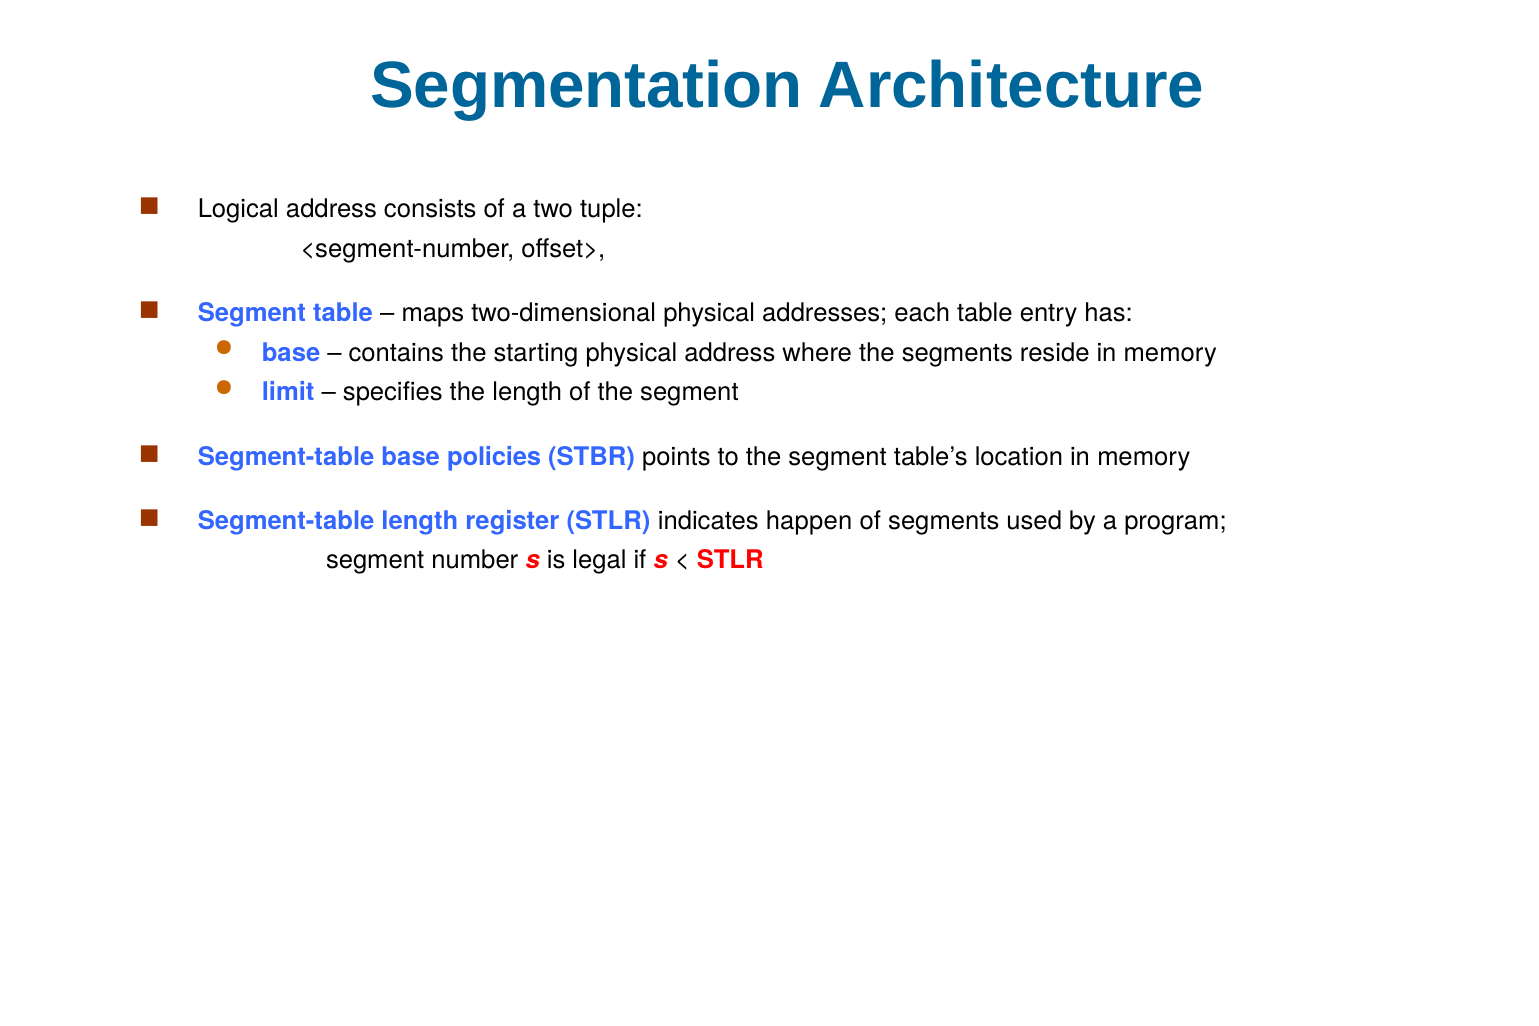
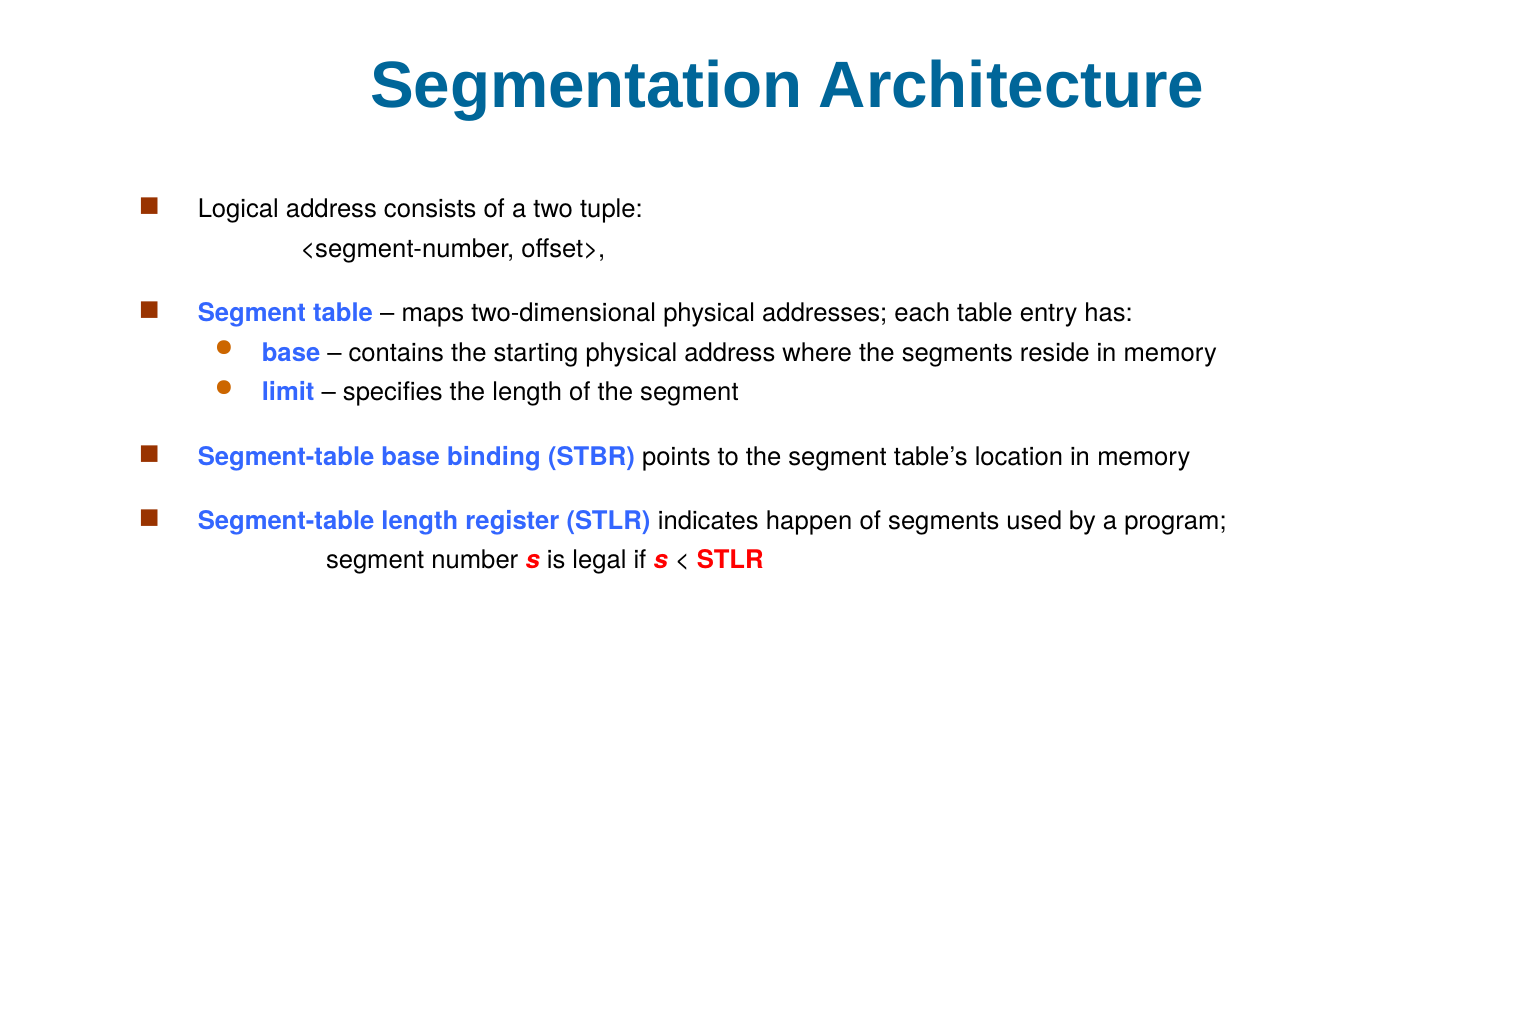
policies: policies -> binding (494, 457)
